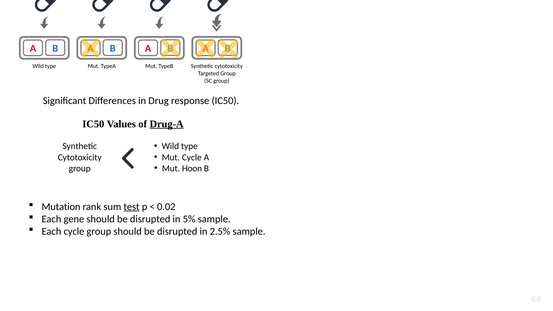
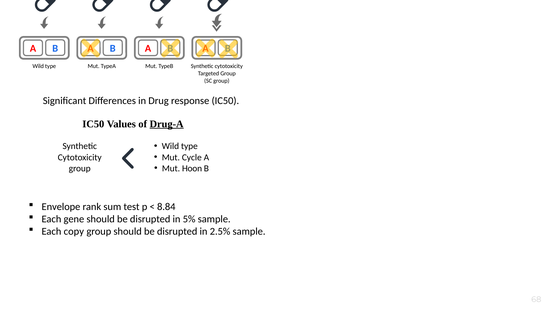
Mutation: Mutation -> Envelope (61, 207)
test underline: present -> none (132, 207)
0.02: 0.02 -> 8.84 (166, 207)
Each cycle: cycle -> copy (74, 232)
